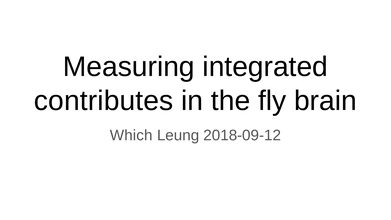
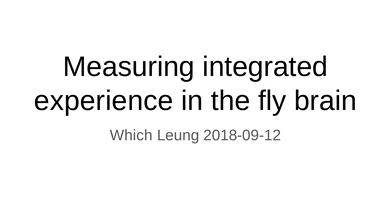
contributes: contributes -> experience (104, 101)
